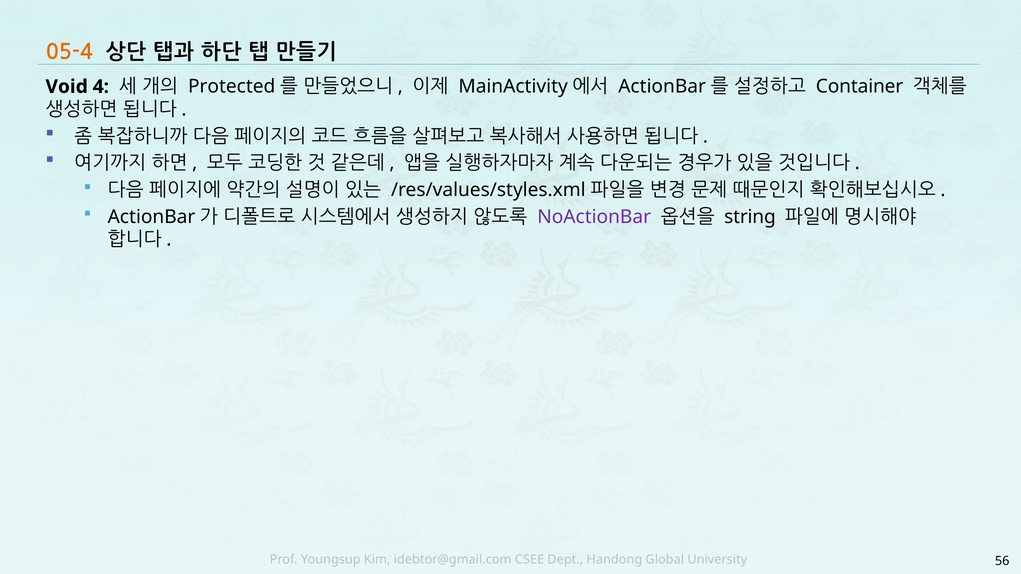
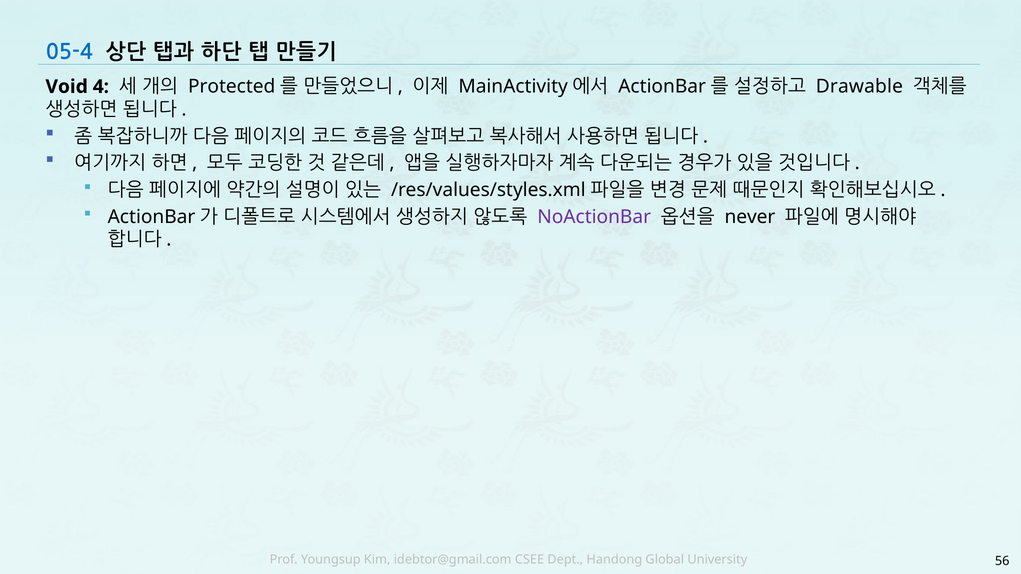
05-4 colour: orange -> blue (69, 52)
Container: Container -> Drawable (859, 87)
string: string -> never (750, 217)
